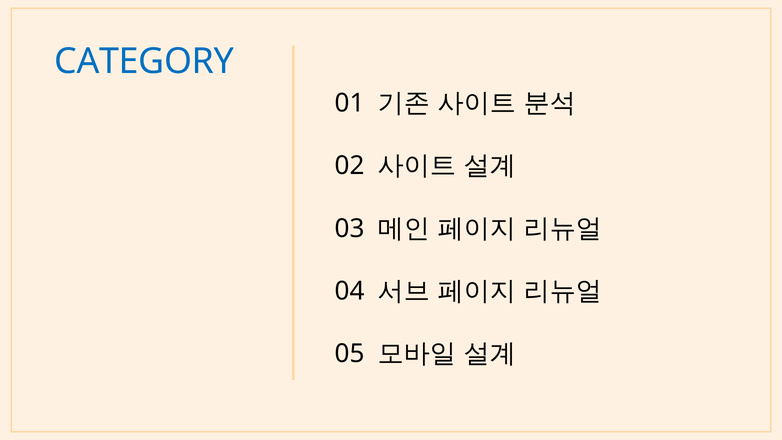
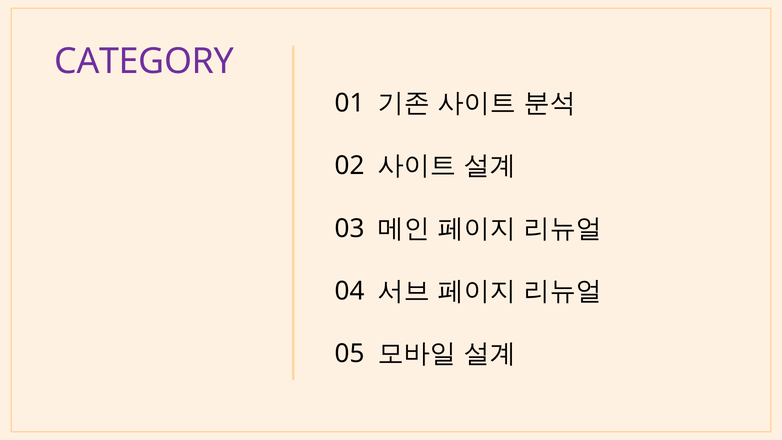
CATEGORY colour: blue -> purple (144, 62)
